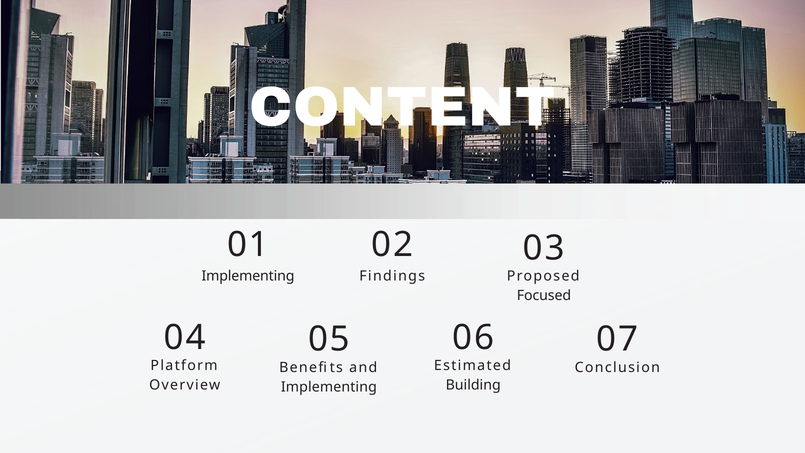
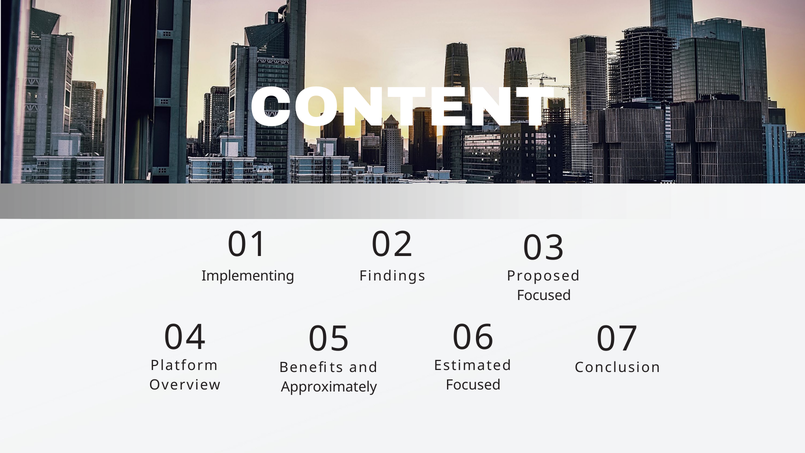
Building: Building -> Focused (473, 385)
Implementing: Implementing -> Approximately (329, 387)
